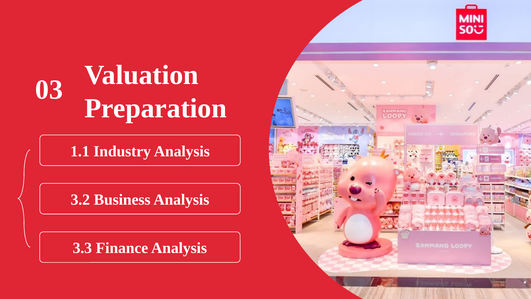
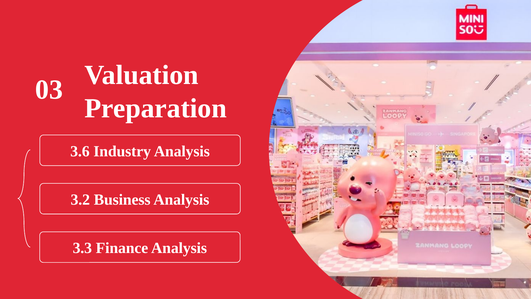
1.1: 1.1 -> 3.6 (80, 151)
